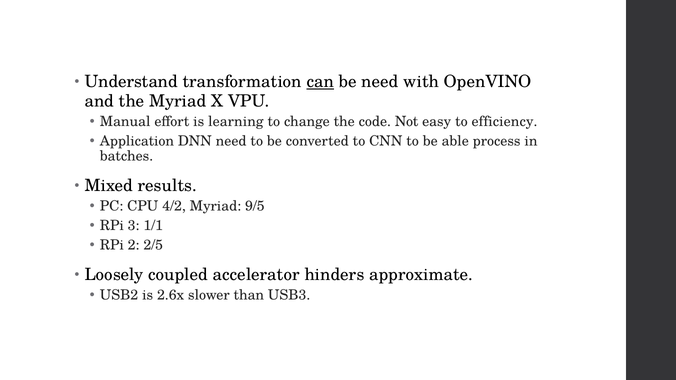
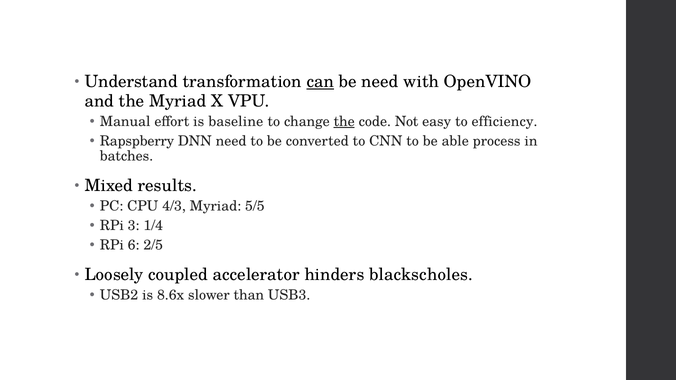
learning: learning -> baseline (236, 122)
the underline: none -> present (344, 122)
Application: Application -> Rapspberry (137, 141)
4/2: 4/2 -> 4/3 (174, 206)
9/5: 9/5 -> 5/5 (255, 206)
1/1: 1/1 -> 1/4 (153, 226)
2: 2 -> 6 (134, 245)
approximate: approximate -> blackscholes (421, 275)
2.6x: 2.6x -> 8.6x (171, 295)
